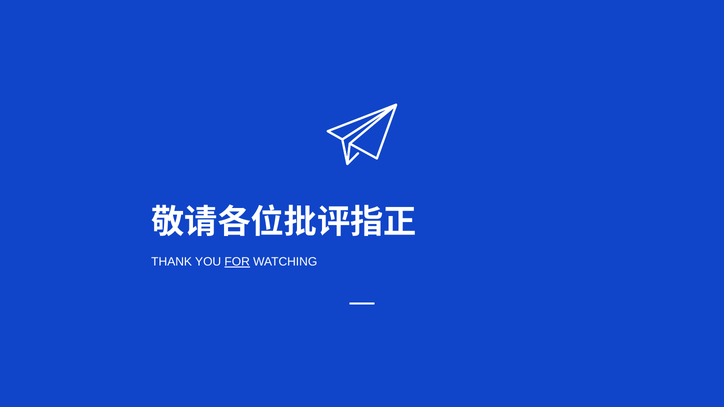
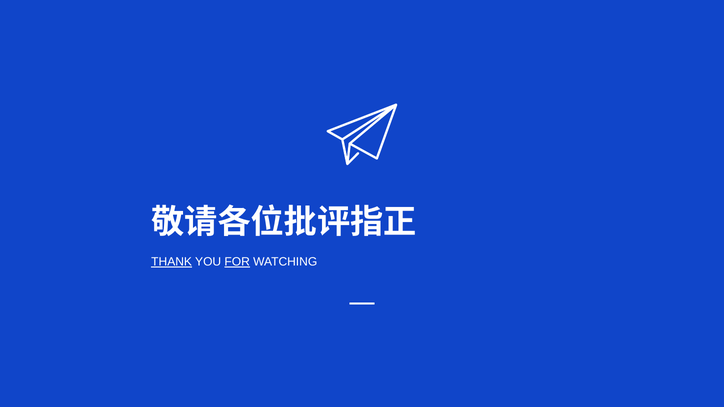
THANK underline: none -> present (172, 262)
